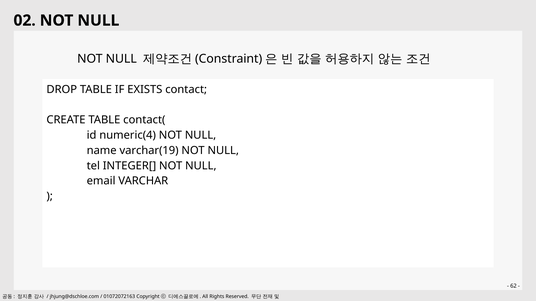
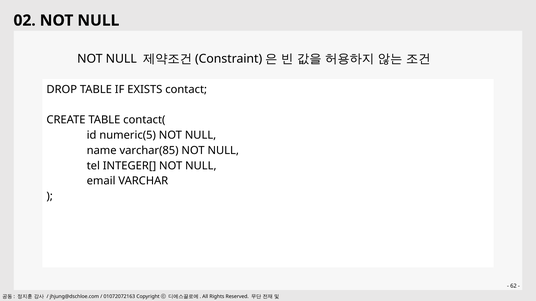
numeric(4: numeric(4 -> numeric(5 (128, 135)
varchar(19: varchar(19 -> varchar(85 (149, 151)
